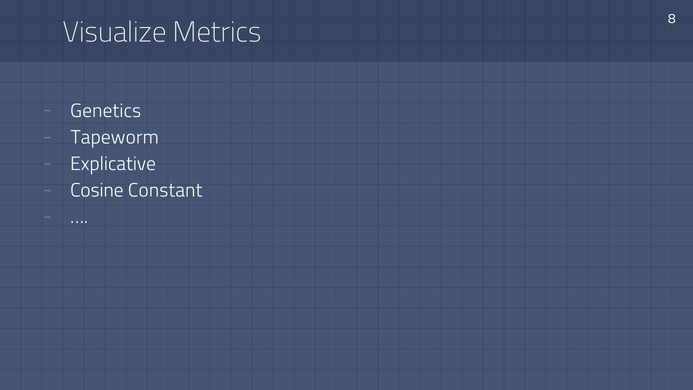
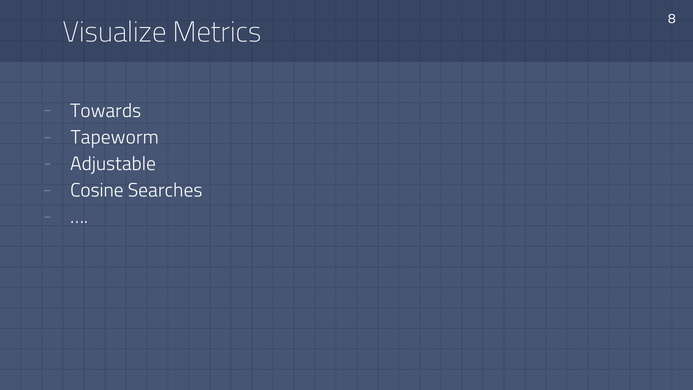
Genetics: Genetics -> Towards (106, 111)
Explicative: Explicative -> Adjustable (113, 164)
Constant: Constant -> Searches (165, 190)
